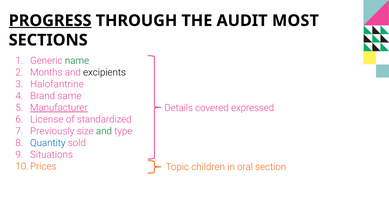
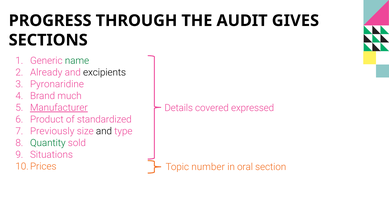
PROGRESS underline: present -> none (50, 21)
MOST: MOST -> GIVES (295, 21)
Months: Months -> Already (46, 72)
Halofantrine: Halofantrine -> Pyronaridine (57, 84)
same: same -> much (70, 96)
License: License -> Product (47, 119)
and colour: green -> black (104, 131)
Quantity colour: blue -> green (48, 143)
children: children -> number (208, 167)
